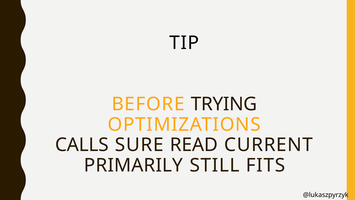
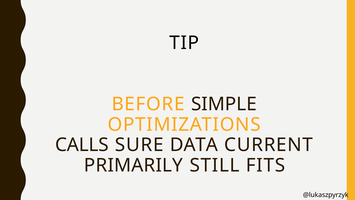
TRYING: TRYING -> SIMPLE (224, 104)
READ: READ -> DATA (194, 145)
